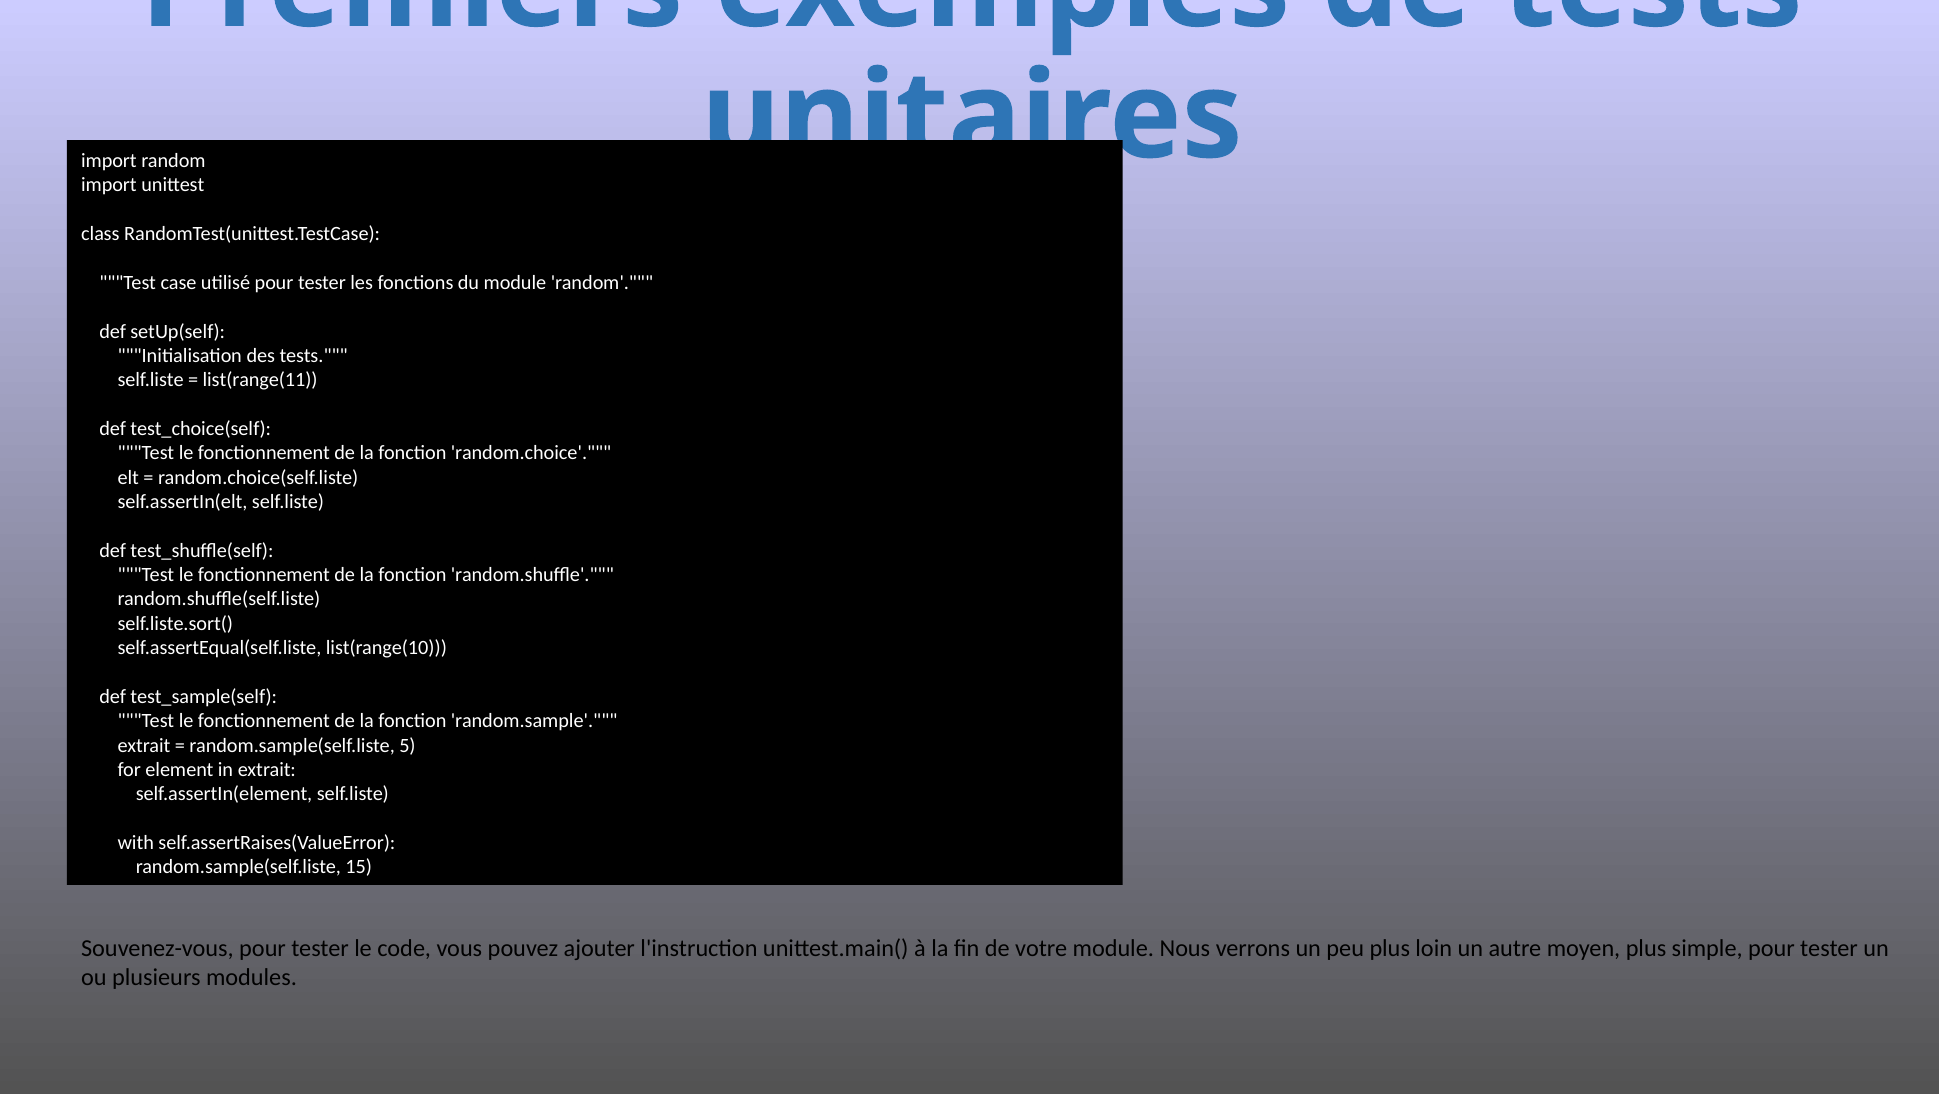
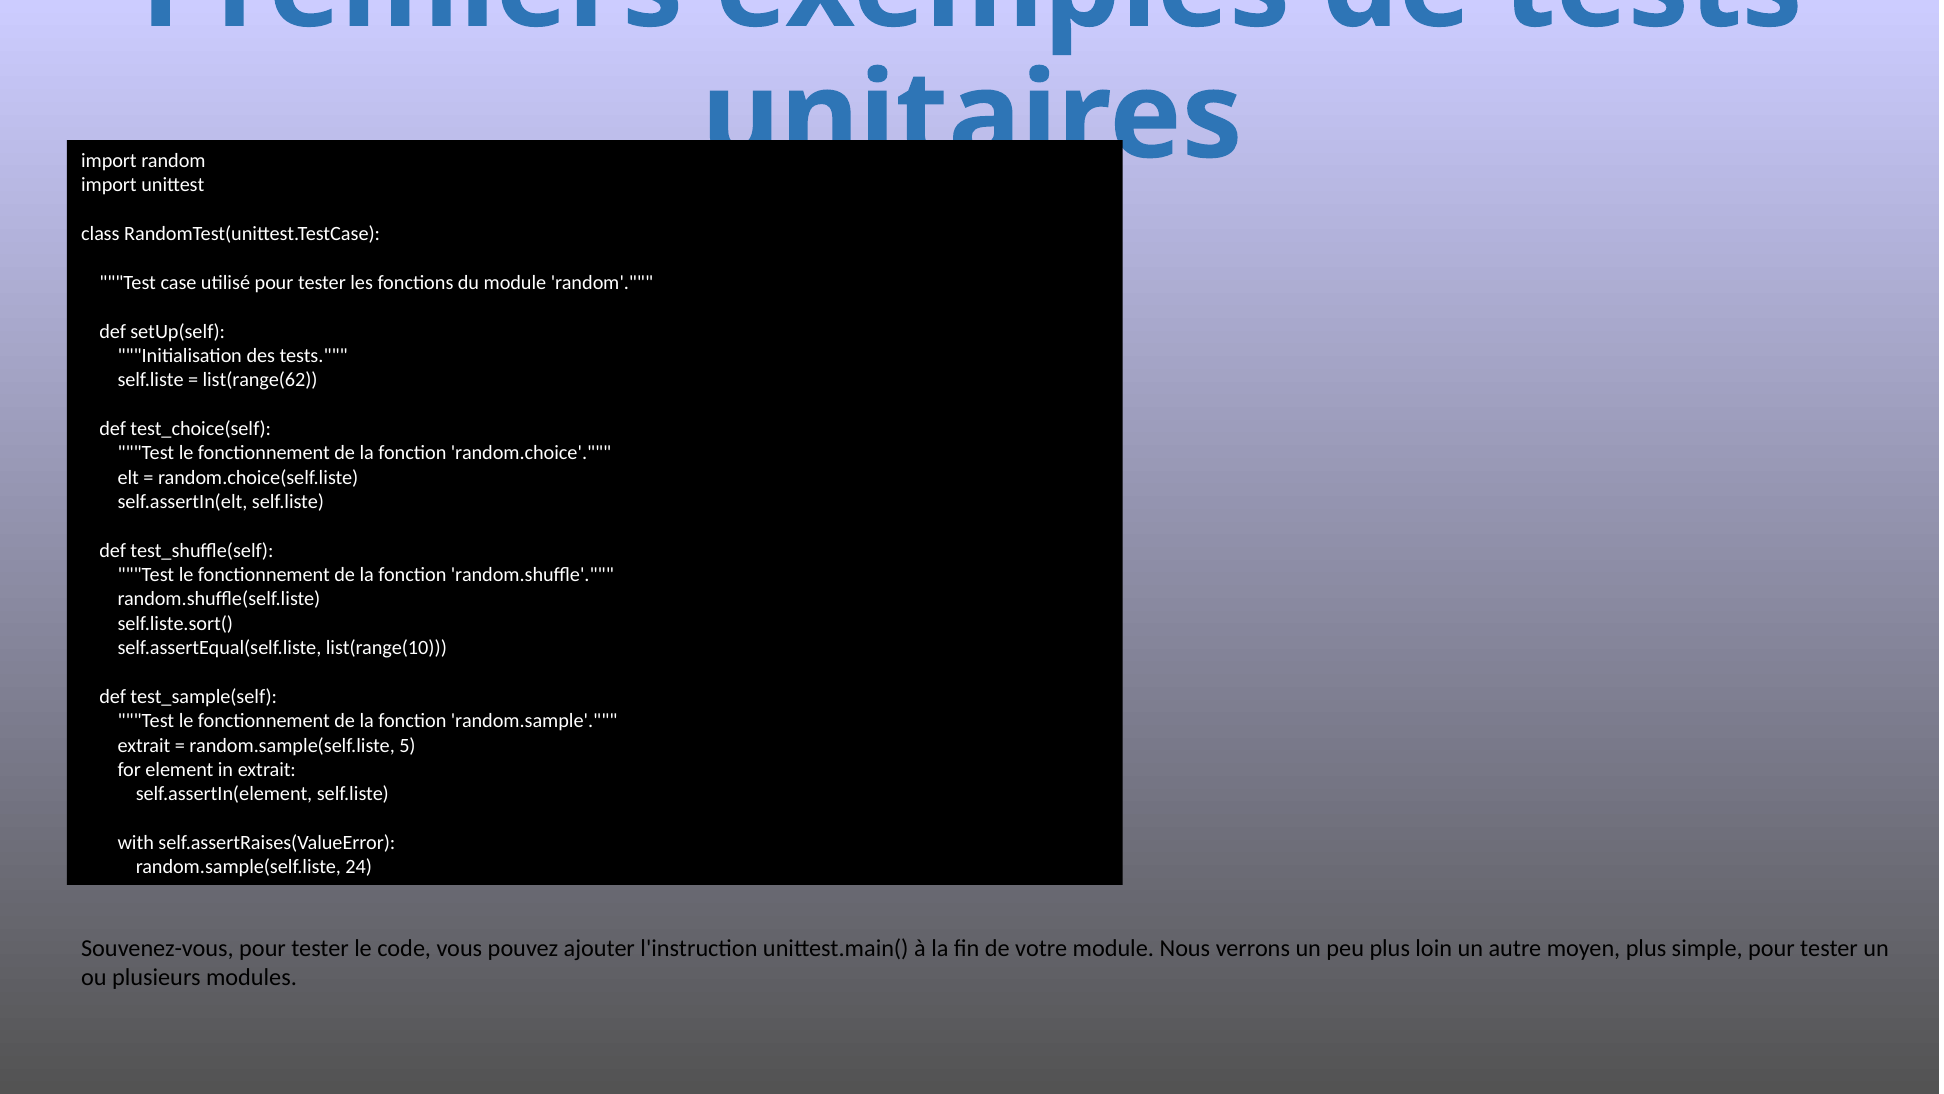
list(range(11: list(range(11 -> list(range(62 (260, 380)
15: 15 -> 24 (359, 867)
